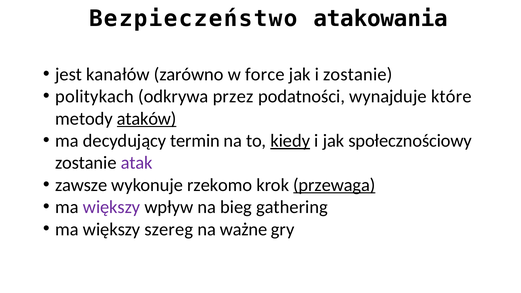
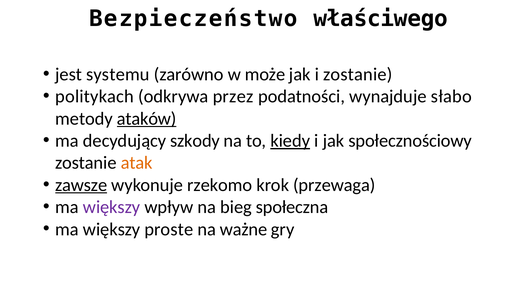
atakowania: atakowania -> właściwego (381, 19)
kanałów: kanałów -> systemu (118, 74)
force: force -> może (265, 74)
które: które -> słabo (451, 96)
termin: termin -> szkody (195, 141)
atak colour: purple -> orange (137, 163)
zawsze underline: none -> present (81, 185)
przewaga underline: present -> none (334, 185)
gathering: gathering -> społeczna (292, 207)
szereg: szereg -> proste (169, 229)
